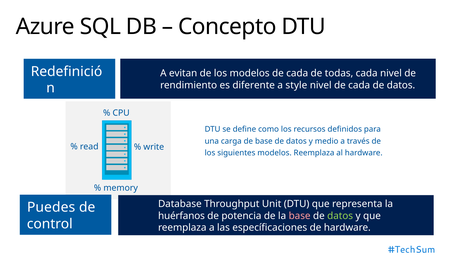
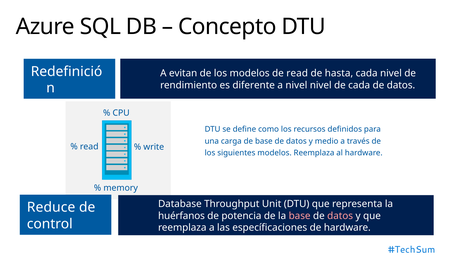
modelos de cada: cada -> read (297, 73)
todas: todas -> hasta (339, 73)
a style: style -> nivel (296, 85)
Puedes: Puedes -> Reduce (51, 207)
datos colour: light green -> pink (340, 216)
